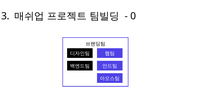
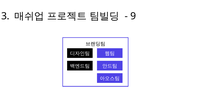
0: 0 -> 9 (133, 16)
